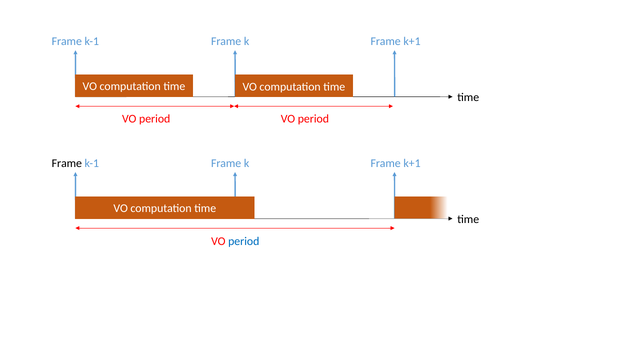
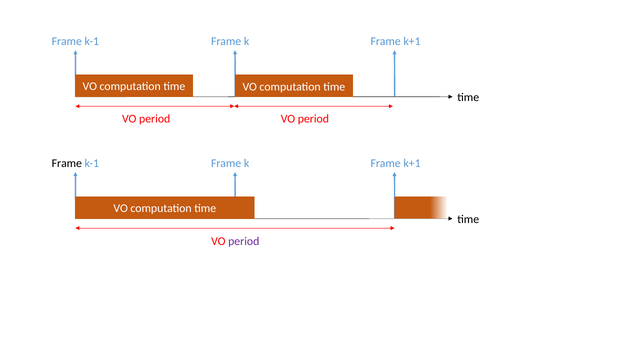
period colour: blue -> purple (244, 241)
